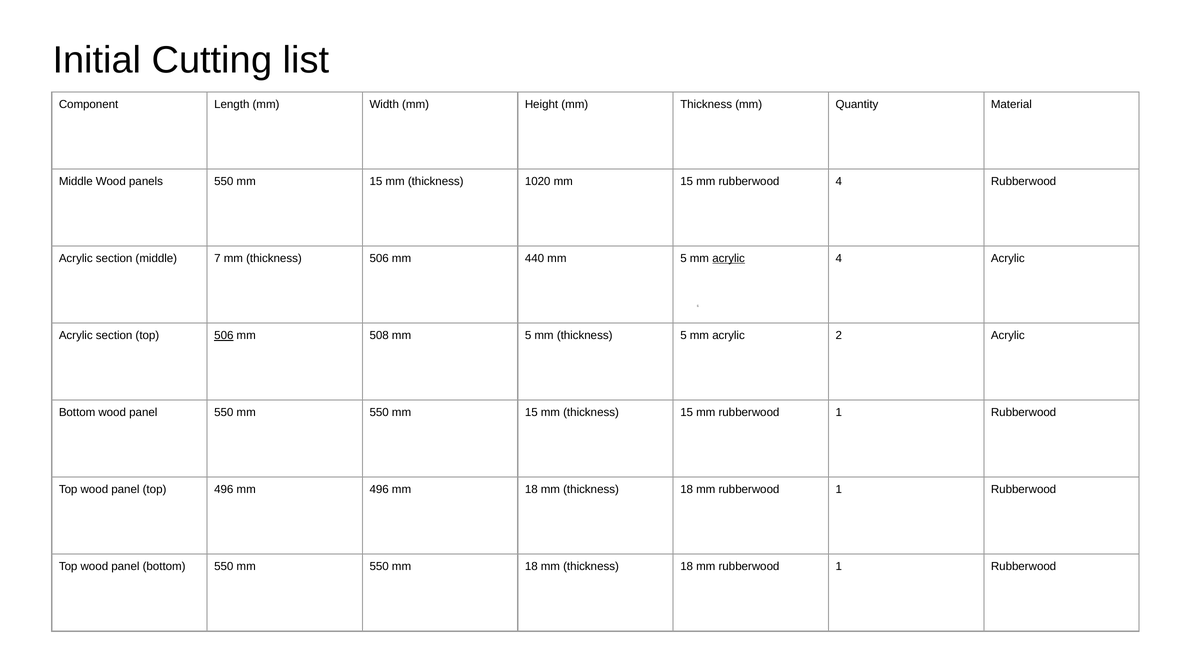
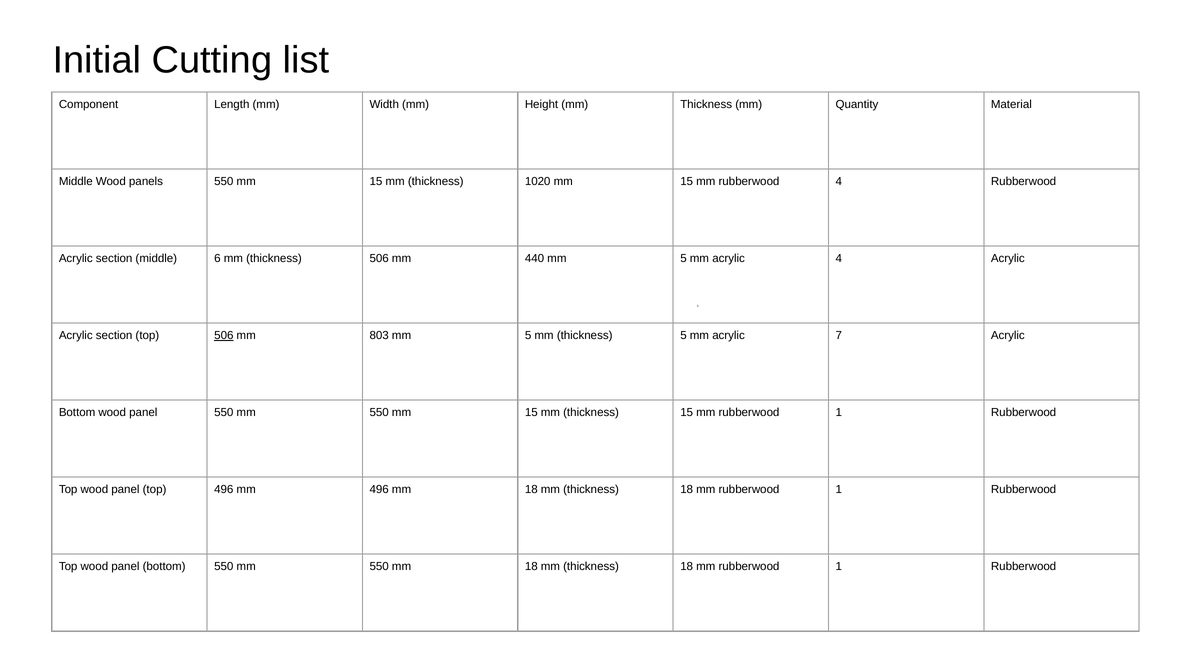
middle 7: 7 -> 6 (217, 258)
acrylic underline: present -> none (729, 258)
508: 508 -> 803 (379, 335)
2: 2 -> 7 (839, 335)
